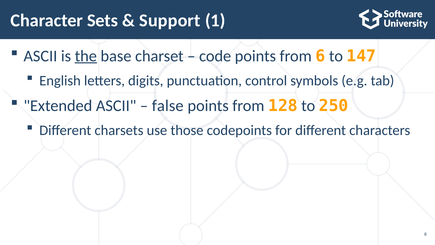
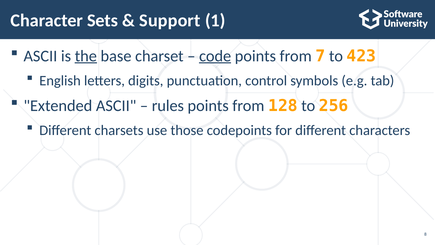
code underline: none -> present (215, 56)
6: 6 -> 7 (321, 56)
147: 147 -> 423 (361, 56)
false: false -> rules (168, 106)
250: 250 -> 256 (334, 106)
